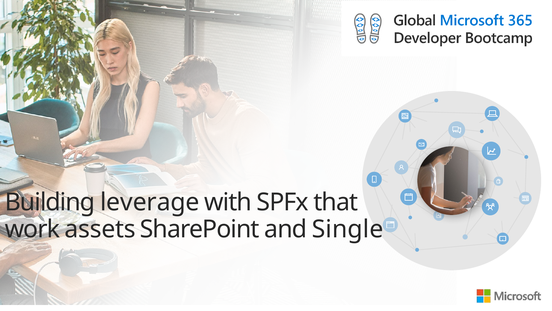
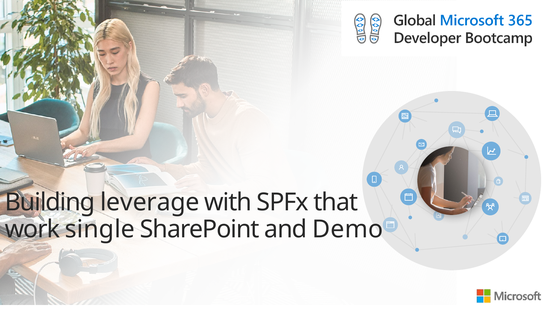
assets: assets -> single (100, 229)
Single: Single -> Demo (348, 229)
